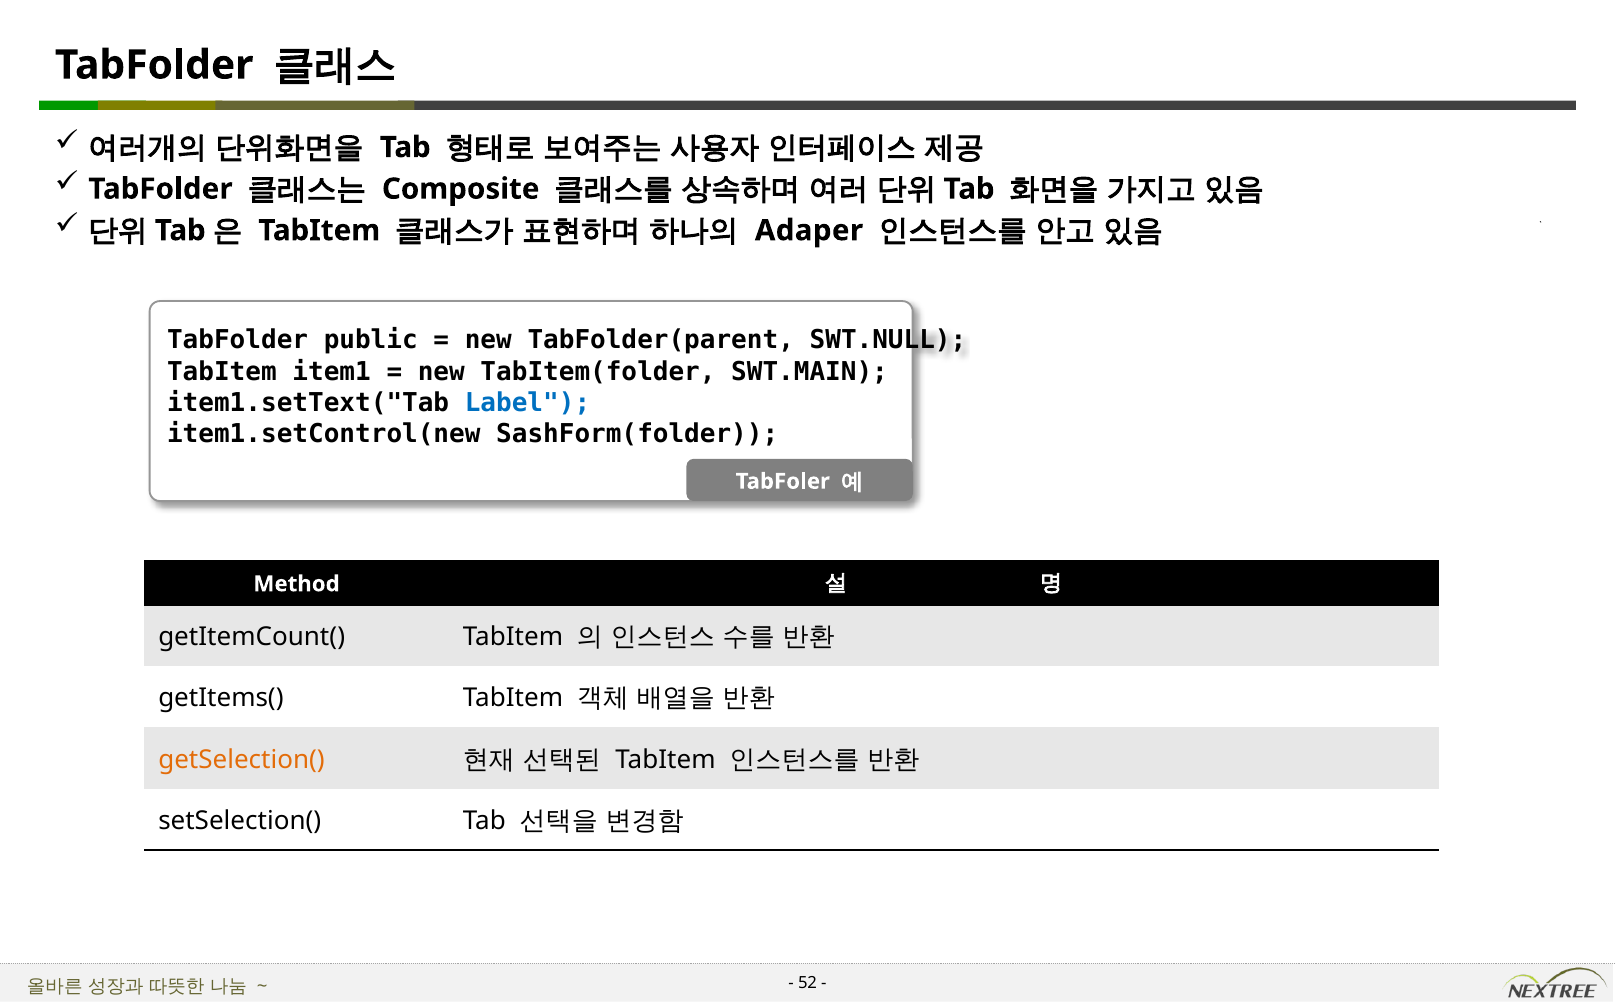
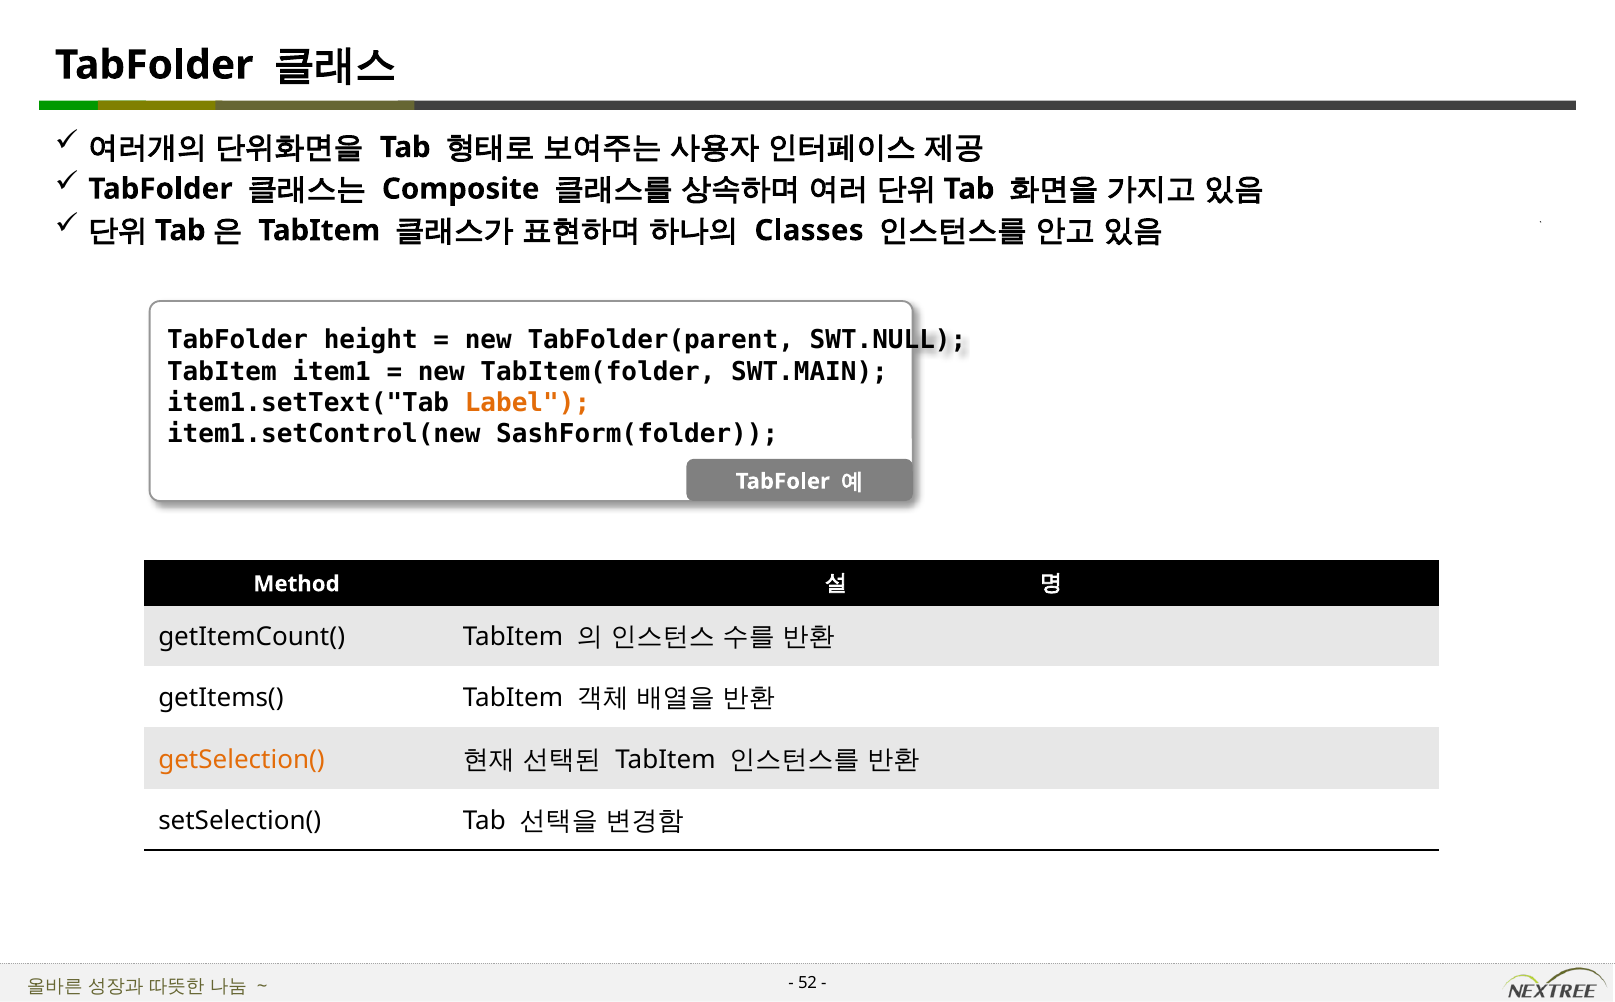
Adaper: Adaper -> Classes (809, 231)
public: public -> height (371, 341)
Label colour: blue -> orange (527, 403)
